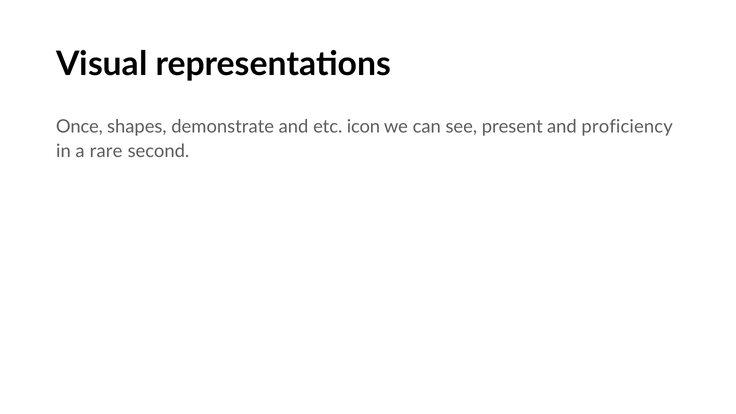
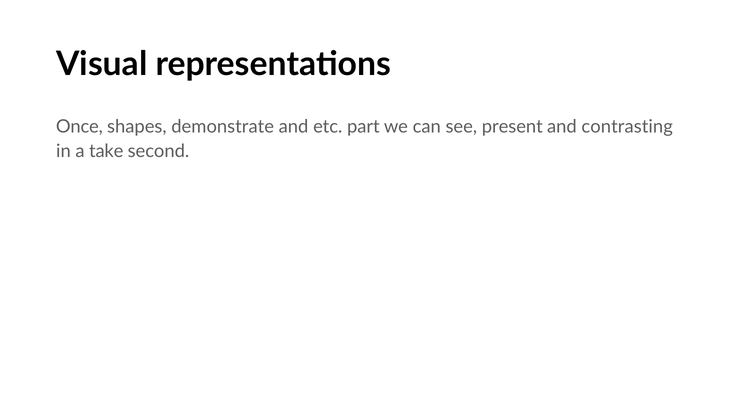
icon: icon -> part (363, 127)
proficiency: proficiency -> contrasting (627, 127)
rare: rare -> take (106, 151)
